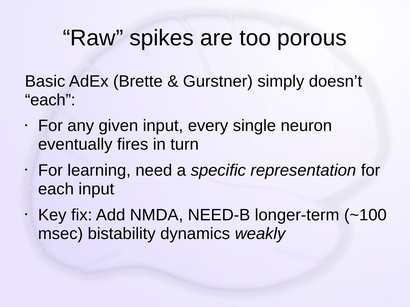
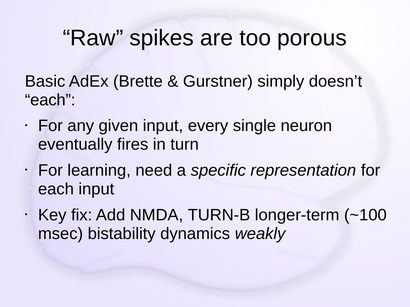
NEED-B: NEED-B -> TURN-B (219, 216)
